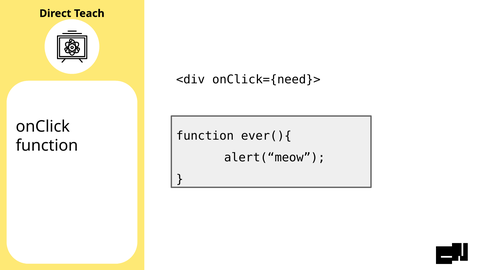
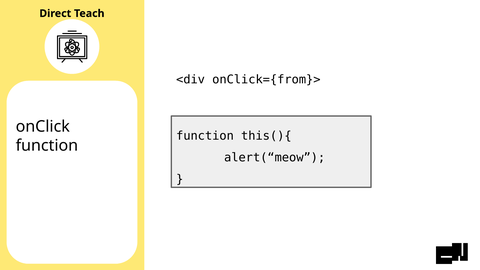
onClick={need}>: onClick={need}> -> onClick={from}> (266, 79)
ever(){: ever(){ -> this(){ (266, 136)
